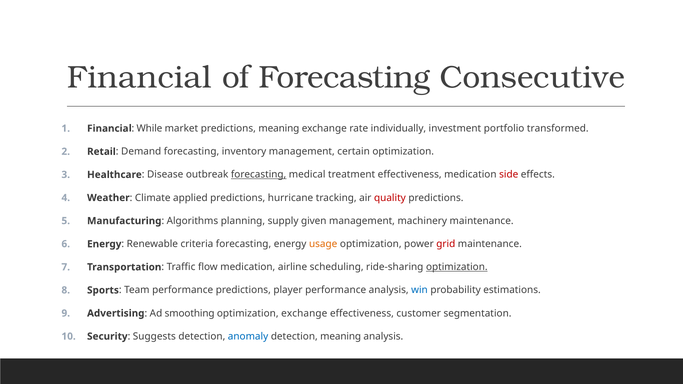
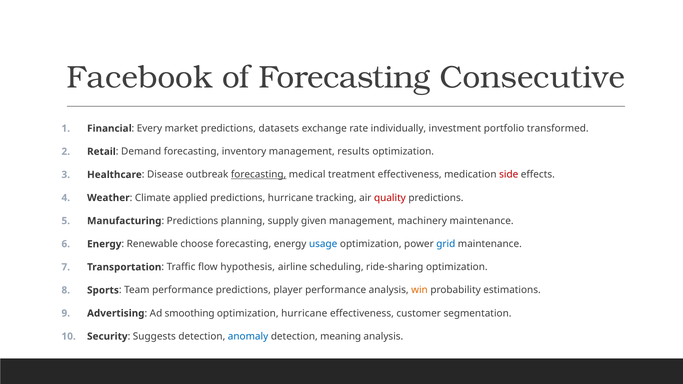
Financial: Financial -> Facebook (140, 78)
While: While -> Every (149, 129)
predictions meaning: meaning -> datasets (279, 129)
certain: certain -> results (354, 152)
Manufacturing Algorithms: Algorithms -> Predictions (192, 221)
criteria: criteria -> choose (197, 244)
usage colour: orange -> blue (323, 244)
grid colour: red -> blue (446, 244)
flow medication: medication -> hypothesis (248, 267)
optimization underline: present -> none (457, 267)
win colour: blue -> orange (419, 290)
optimization exchange: exchange -> hurricane (304, 313)
